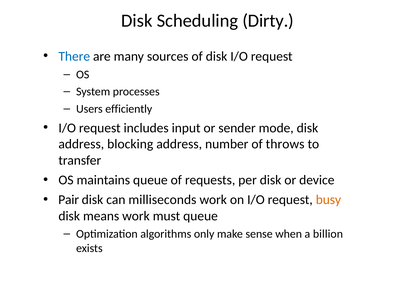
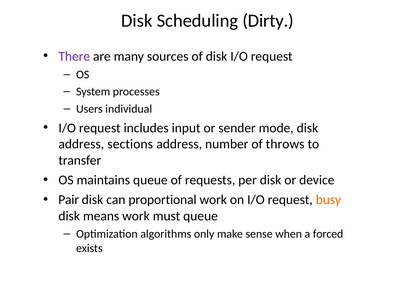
There colour: blue -> purple (74, 56)
efficiently: efficiently -> individual (129, 109)
blocking: blocking -> sections (130, 144)
milliseconds: milliseconds -> proportional (163, 200)
billion: billion -> forced (328, 234)
